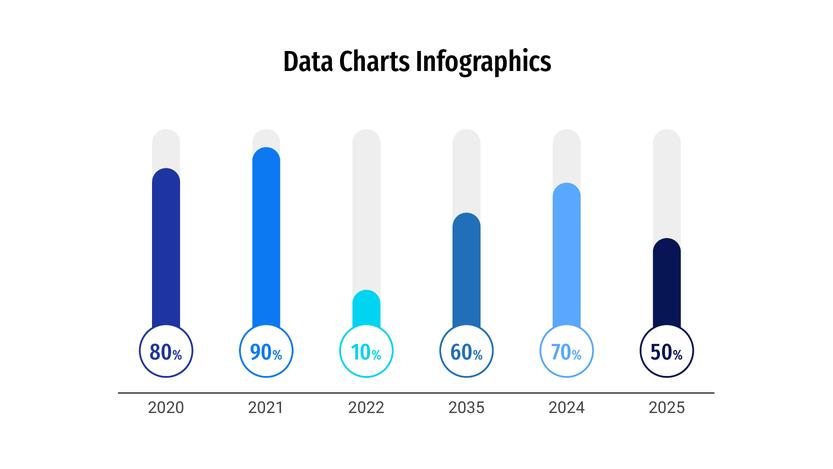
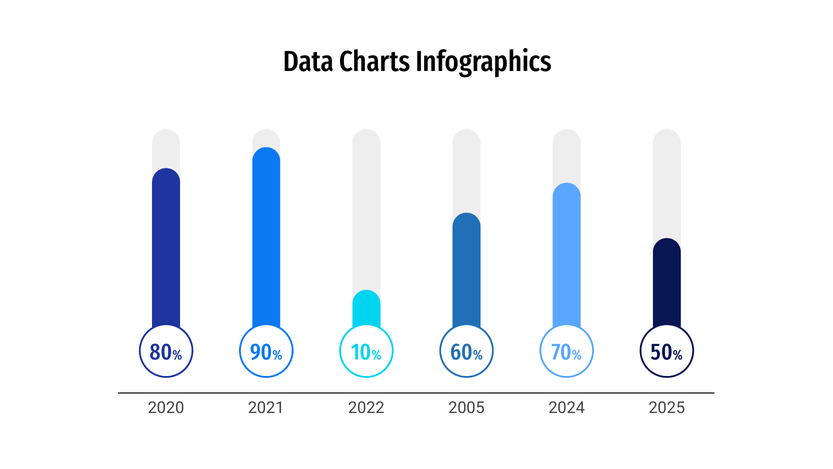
2035: 2035 -> 2005 (466, 408)
